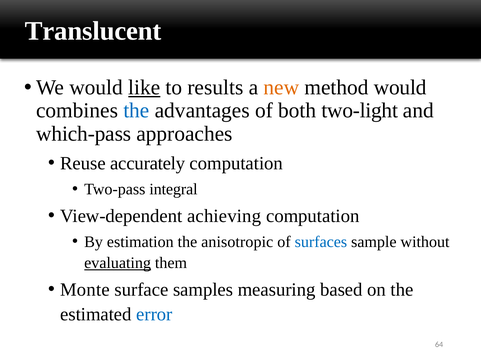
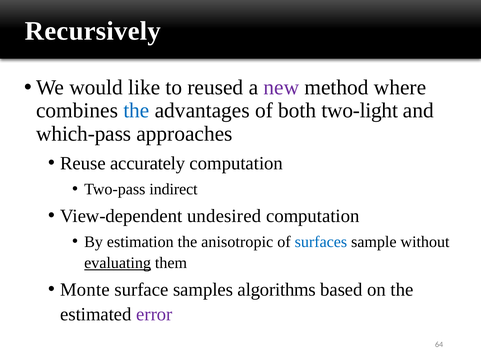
Translucent: Translucent -> Recursively (93, 31)
like underline: present -> none (144, 87)
results: results -> reused (215, 87)
new colour: orange -> purple (281, 87)
method would: would -> where (400, 87)
integral: integral -> indirect (173, 189)
achieving: achieving -> undesired (224, 216)
measuring: measuring -> algorithms (277, 289)
error colour: blue -> purple (154, 314)
